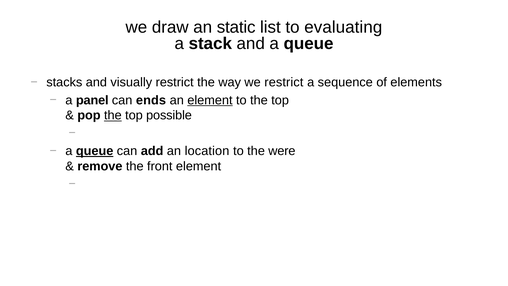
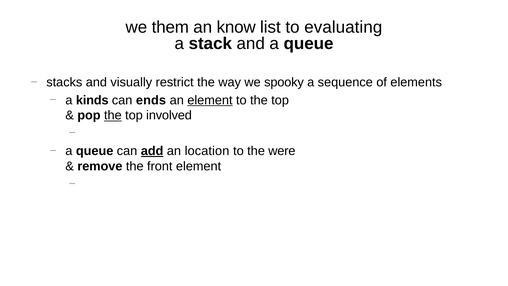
draw: draw -> them (170, 27)
static: static -> know (236, 27)
we restrict: restrict -> spooky (284, 82)
panel: panel -> kinds (92, 100)
possible: possible -> involved (169, 115)
queue underline: present -> none (95, 151)
add underline: none -> present (152, 151)
